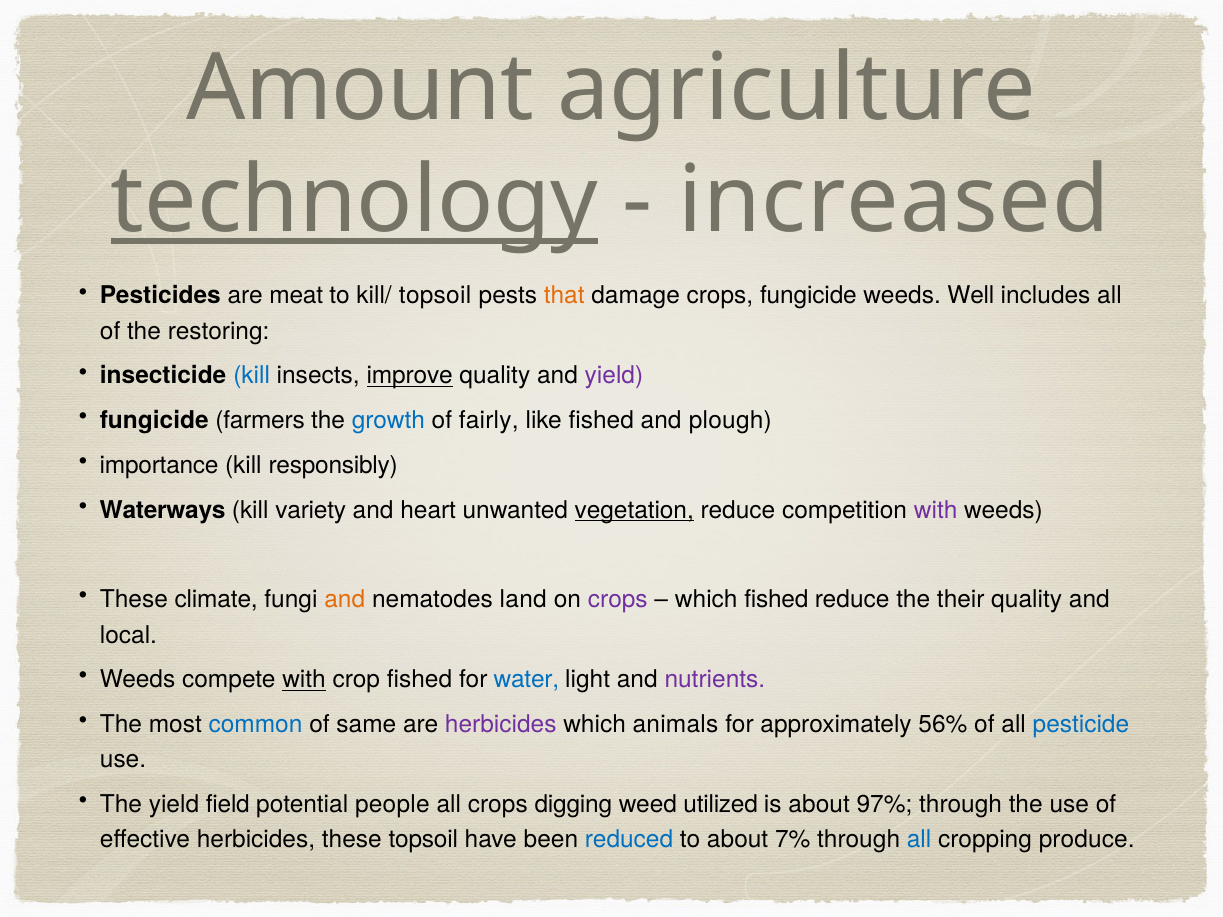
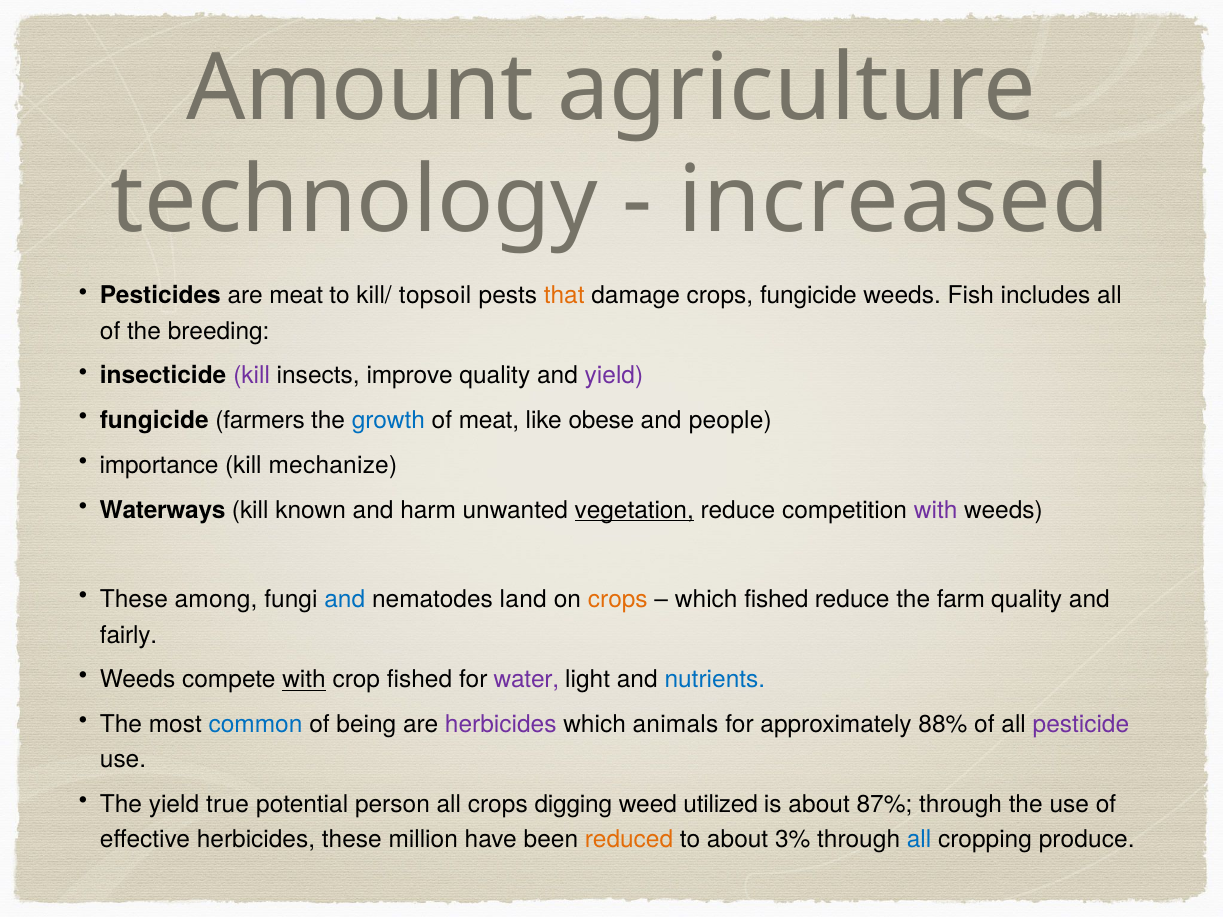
technology underline: present -> none (355, 201)
Well: Well -> Fish (971, 296)
restoring: restoring -> breeding (219, 331)
kill colour: blue -> purple (252, 376)
improve underline: present -> none (410, 376)
of fairly: fairly -> meat (489, 421)
like fished: fished -> obese (601, 421)
plough: plough -> people (730, 421)
responsibly: responsibly -> mechanize (333, 466)
variety: variety -> known (311, 510)
heart: heart -> harm (428, 510)
climate: climate -> among (216, 600)
and colour: orange -> blue (345, 600)
crops colour: purple -> orange (618, 600)
their: their -> farm (961, 600)
local: local -> fairly (129, 635)
water colour: blue -> purple (526, 680)
nutrients colour: purple -> blue (715, 680)
same: same -> being (366, 725)
56%: 56% -> 88% (943, 725)
pesticide colour: blue -> purple (1081, 725)
field: field -> true (228, 805)
people: people -> person (392, 805)
97%: 97% -> 87% (885, 805)
these topsoil: topsoil -> million (423, 840)
reduced colour: blue -> orange (629, 840)
7%: 7% -> 3% (793, 840)
